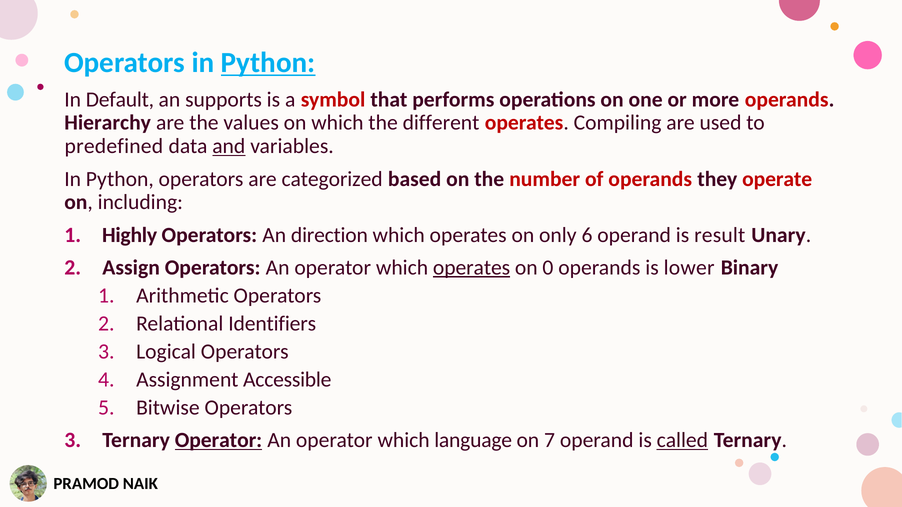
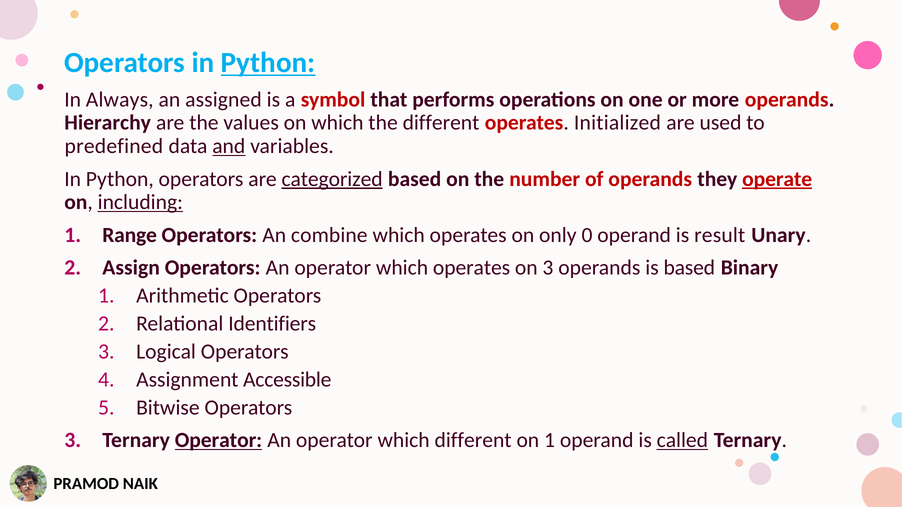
Default: Default -> Always (120, 100)
supports: supports -> assigned (223, 100)
Compiling: Compiling -> Initialized (617, 123)
categorized underline: none -> present (332, 179)
operate underline: none -> present (777, 179)
including underline: none -> present (140, 202)
Highly: Highly -> Range (130, 235)
direction: direction -> combine (329, 235)
6: 6 -> 0 (587, 235)
operates underline: present -> none (472, 268)
on 0: 0 -> 3 (548, 268)
is lower: lower -> based (689, 268)
which language: language -> different (473, 441)
on 7: 7 -> 1 (550, 441)
